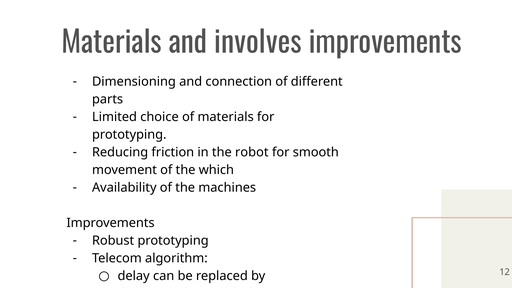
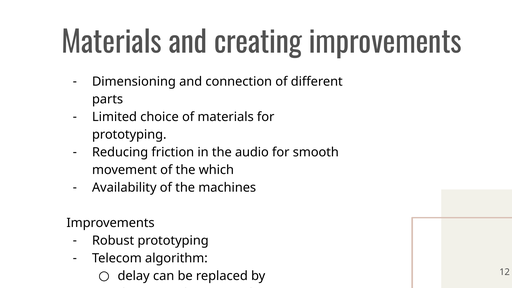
involves: involves -> creating (258, 43)
robot: robot -> audio (252, 152)
